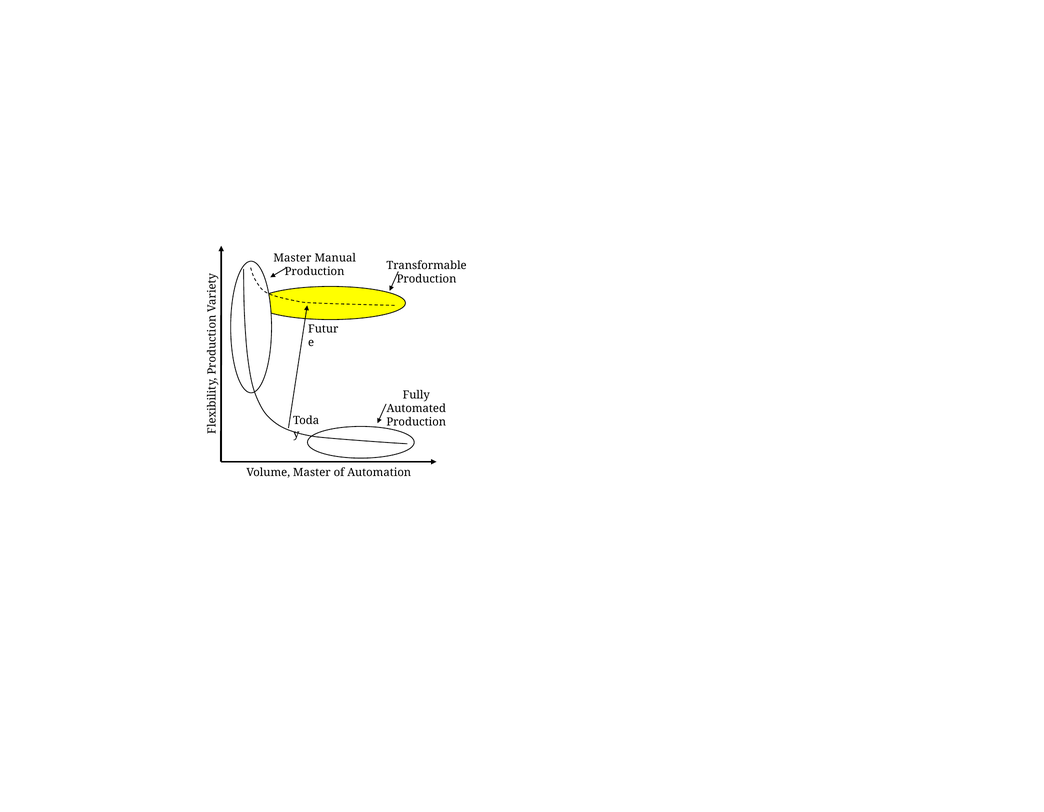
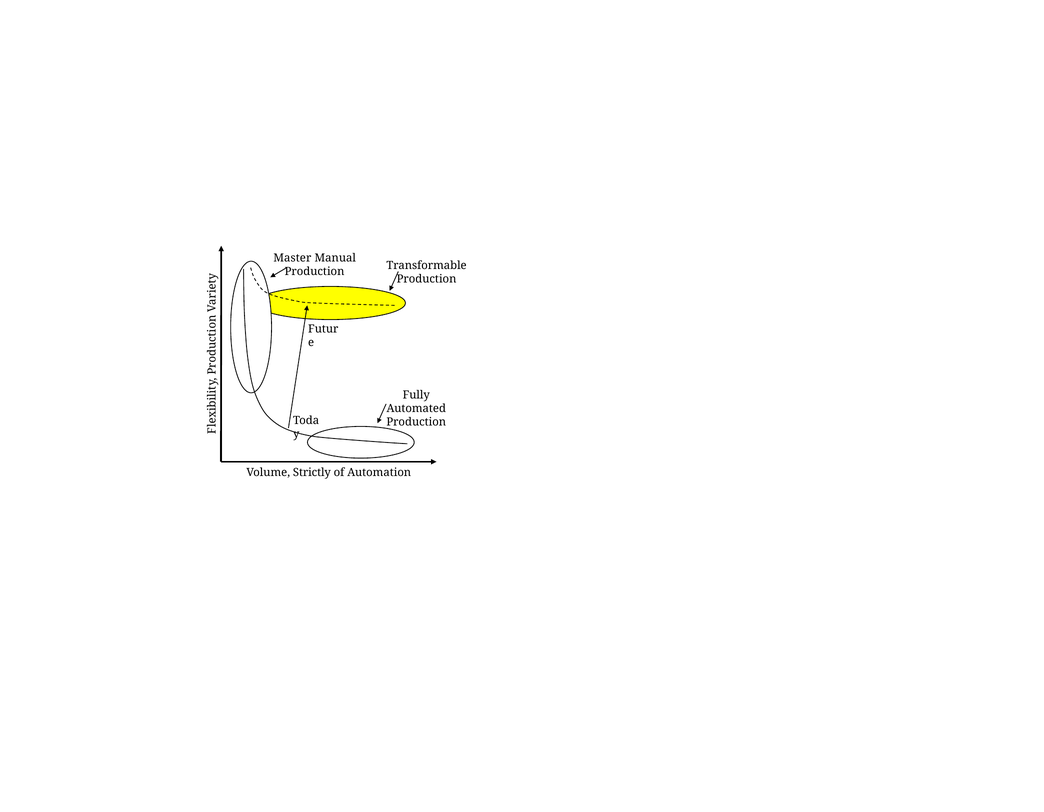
Volume Master: Master -> Strictly (312, 472)
